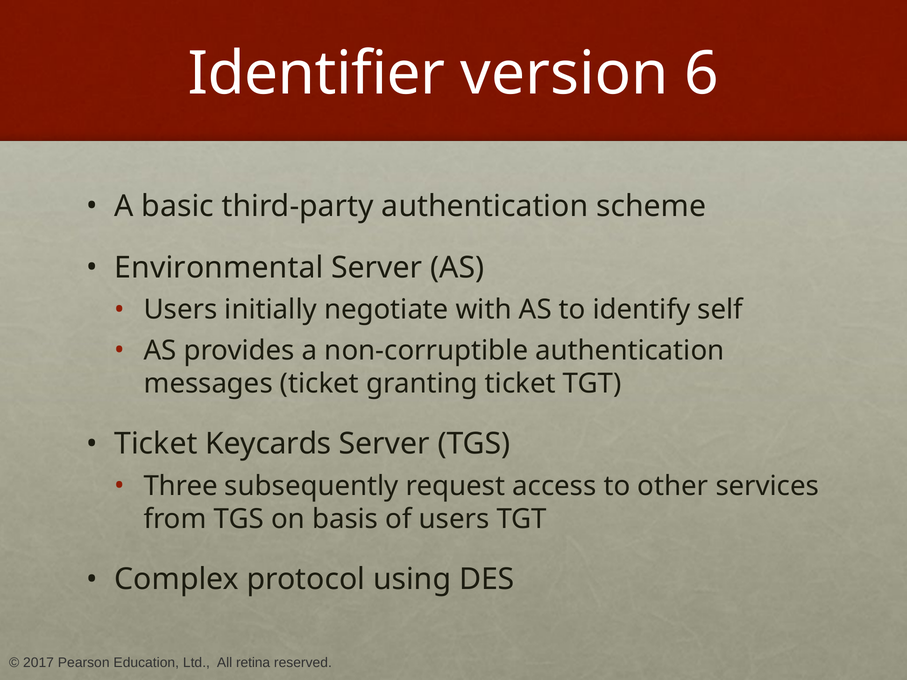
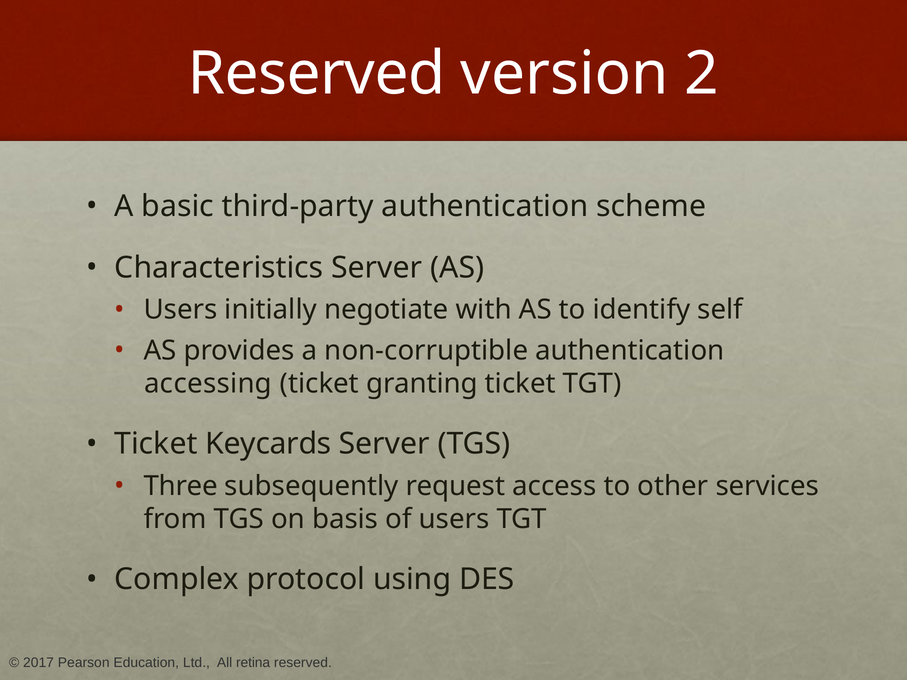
Identifier: Identifier -> Reserved (317, 74)
6: 6 -> 2 (701, 74)
Environmental: Environmental -> Characteristics (219, 268)
messages: messages -> accessing (208, 384)
